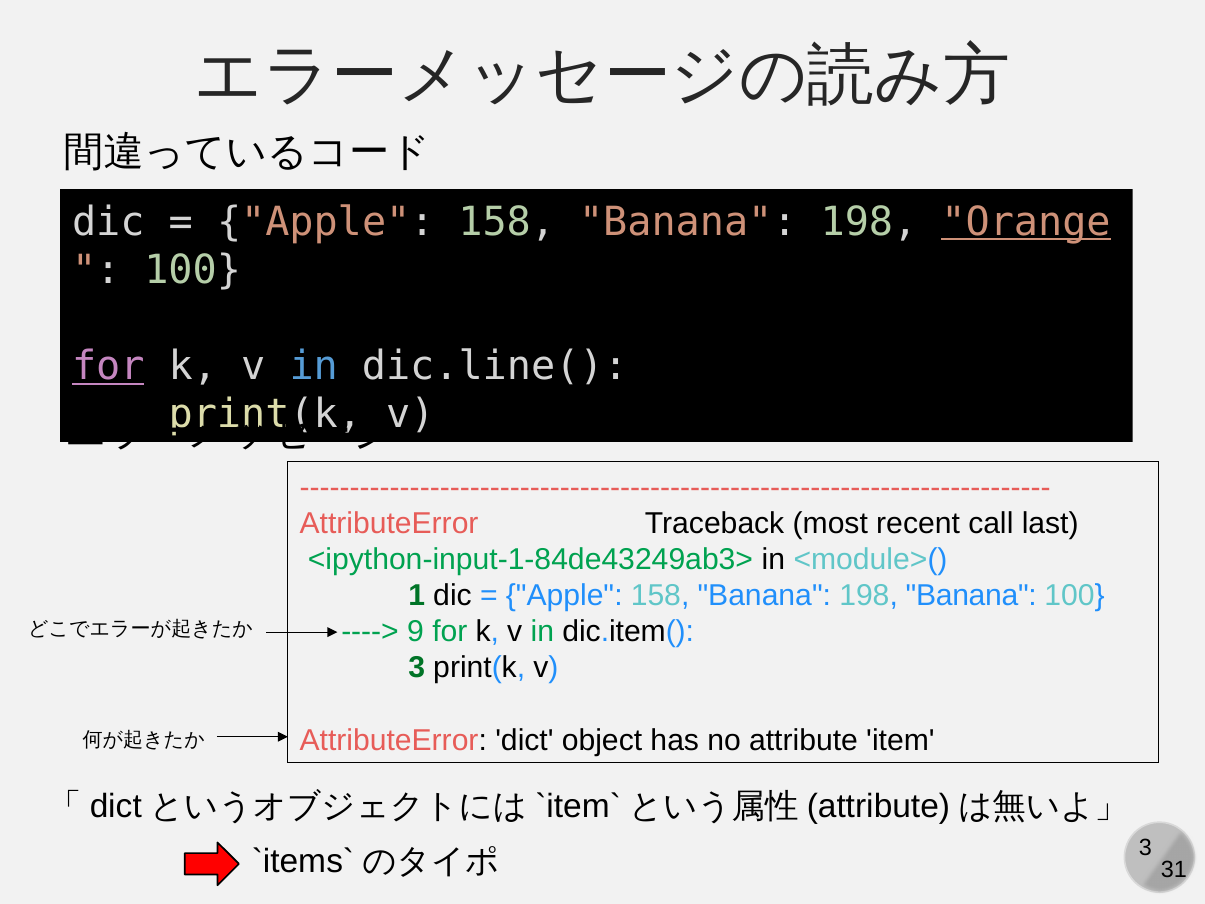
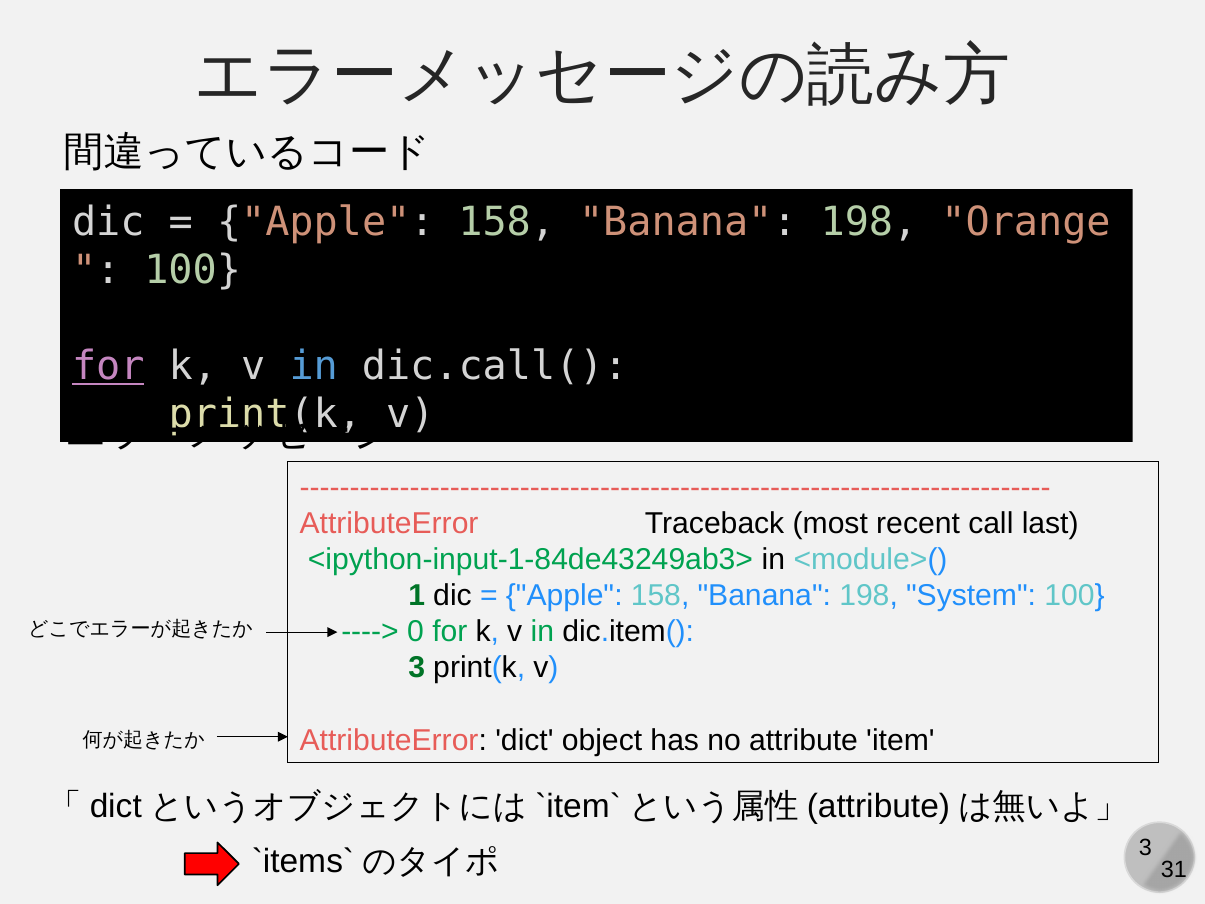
Orange underline: present -> none (1026, 222)
dic.line(: dic.line( -> dic.call( (495, 366)
198 Banana: Banana -> System (971, 595)
9: 9 -> 0 (416, 632)
